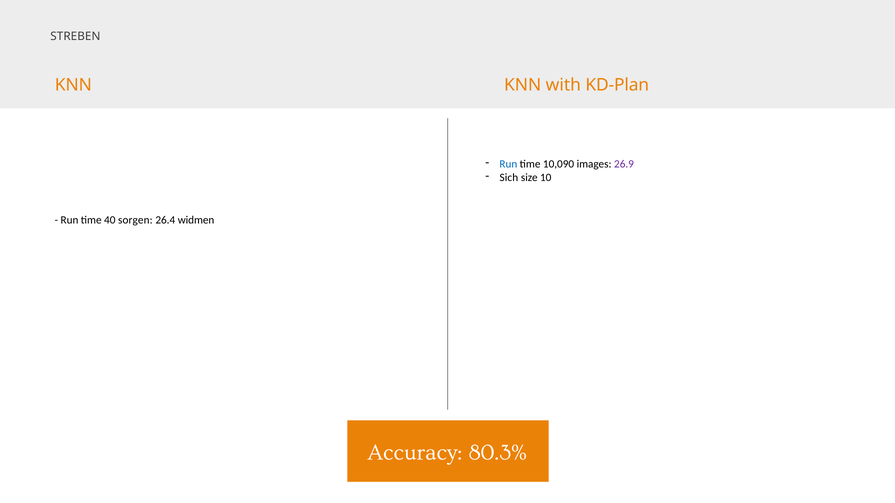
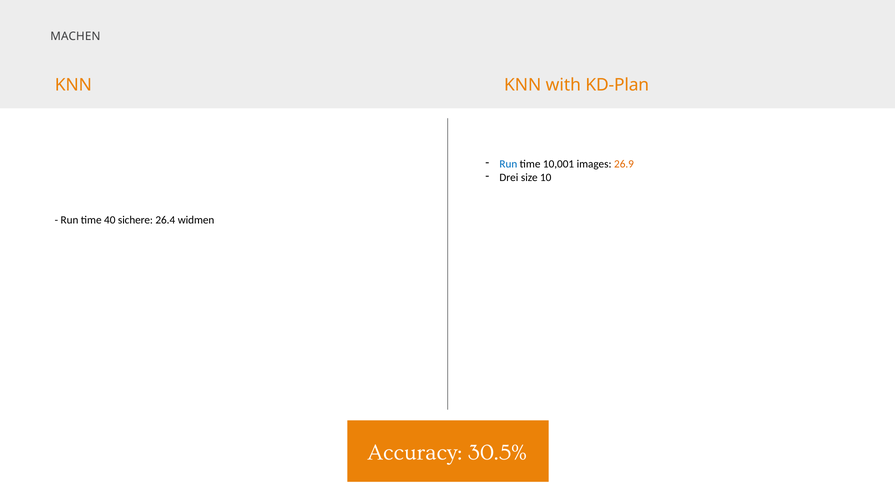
STREBEN: STREBEN -> MACHEN (75, 36)
10,090: 10,090 -> 10,001 (559, 164)
26.9 colour: purple -> orange (624, 164)
Sich: Sich -> Drei (509, 178)
sorgen: sorgen -> sichere (135, 220)
80.3%: 80.3% -> 30.5% (498, 453)
